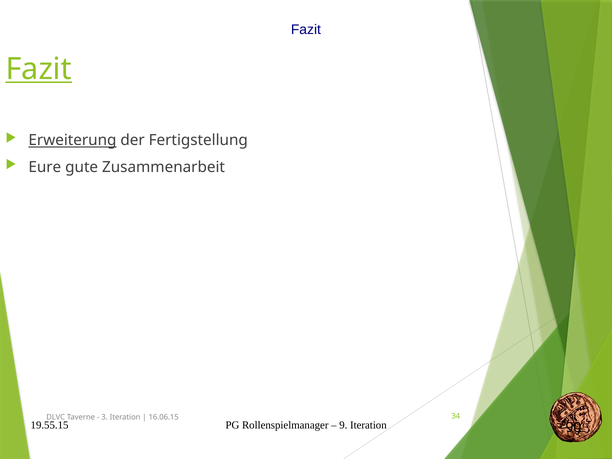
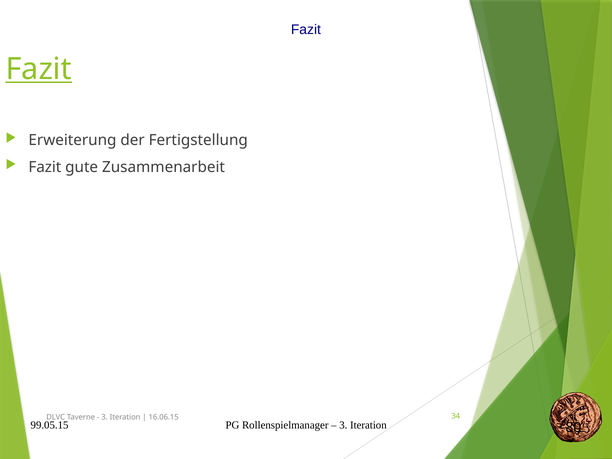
Erweiterung underline: present -> none (72, 140)
Eure: Eure -> Fazit (45, 167)
19.55.15: 19.55.15 -> 99.05.15 (50, 425)
9: 9 -> 3 (343, 425)
90: 90 -> 80 (573, 427)
